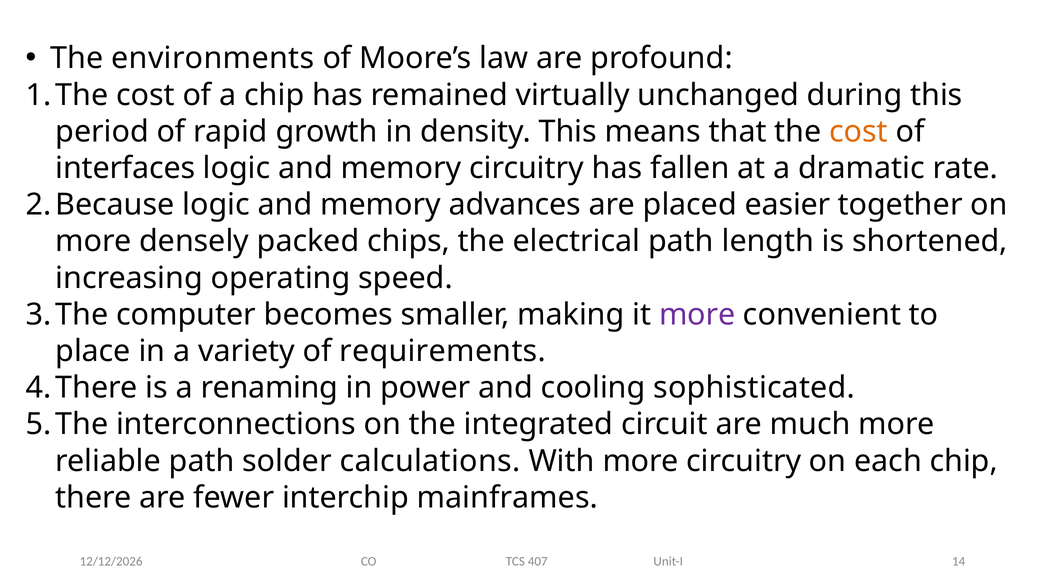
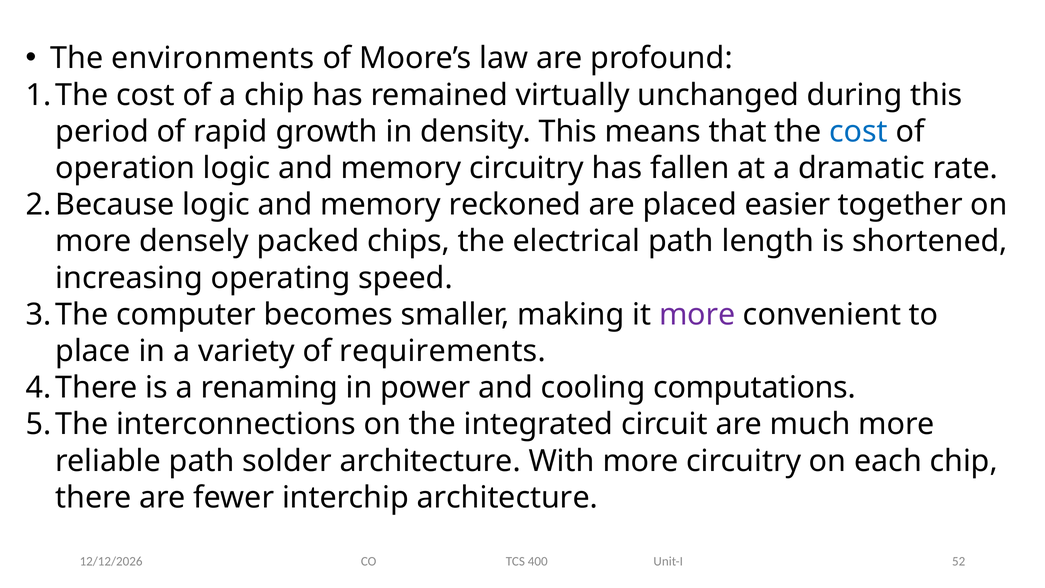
cost colour: orange -> blue (859, 132)
interfaces: interfaces -> operation (125, 168)
advances: advances -> reckoned (515, 205)
sophisticated: sophisticated -> computations (754, 388)
solder calculations: calculations -> architecture (430, 461)
interchip mainframes: mainframes -> architecture (507, 497)
407: 407 -> 400 (538, 561)
14: 14 -> 52 (959, 561)
